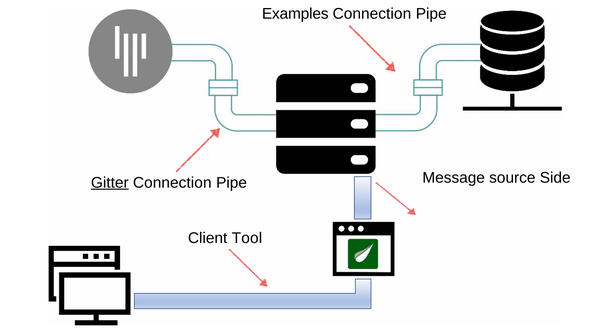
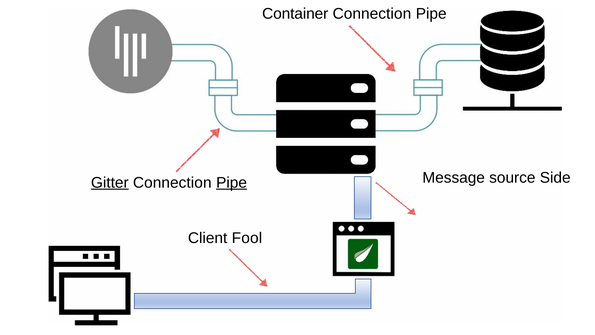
Examples: Examples -> Container (295, 14)
Pipe underline: none -> present (232, 182)
Tool: Tool -> Fool (247, 238)
